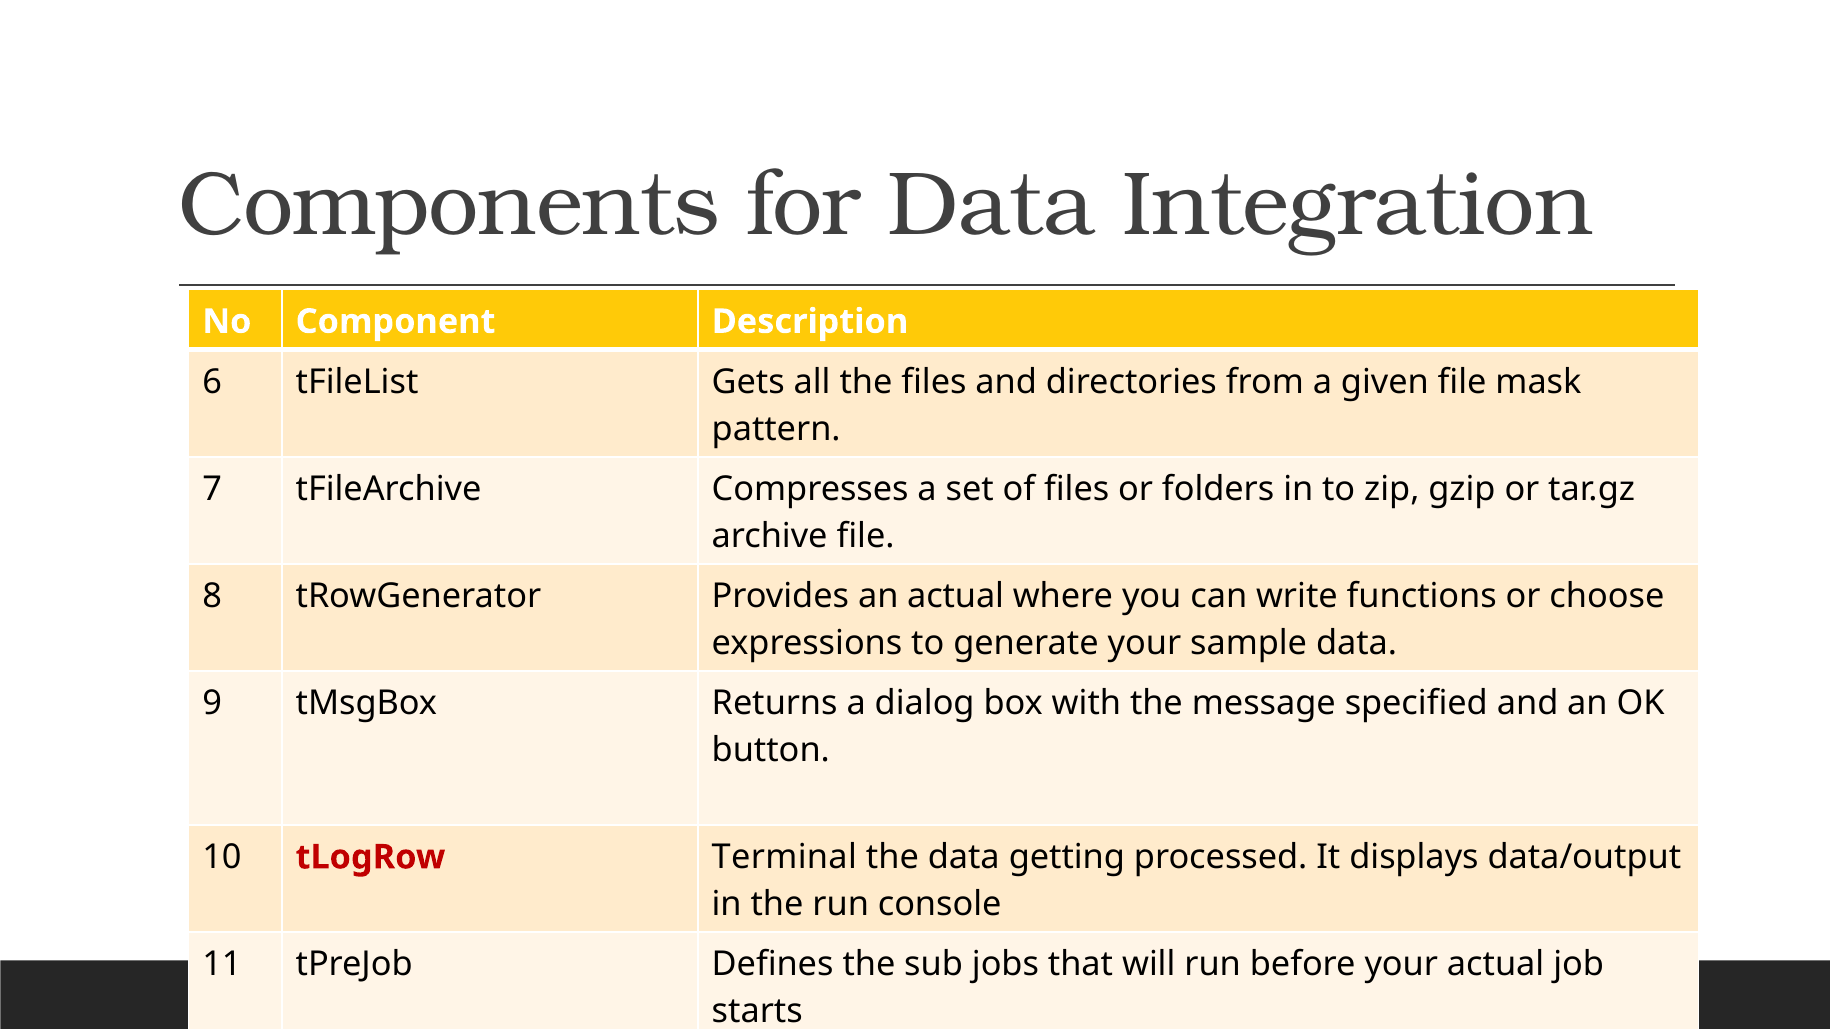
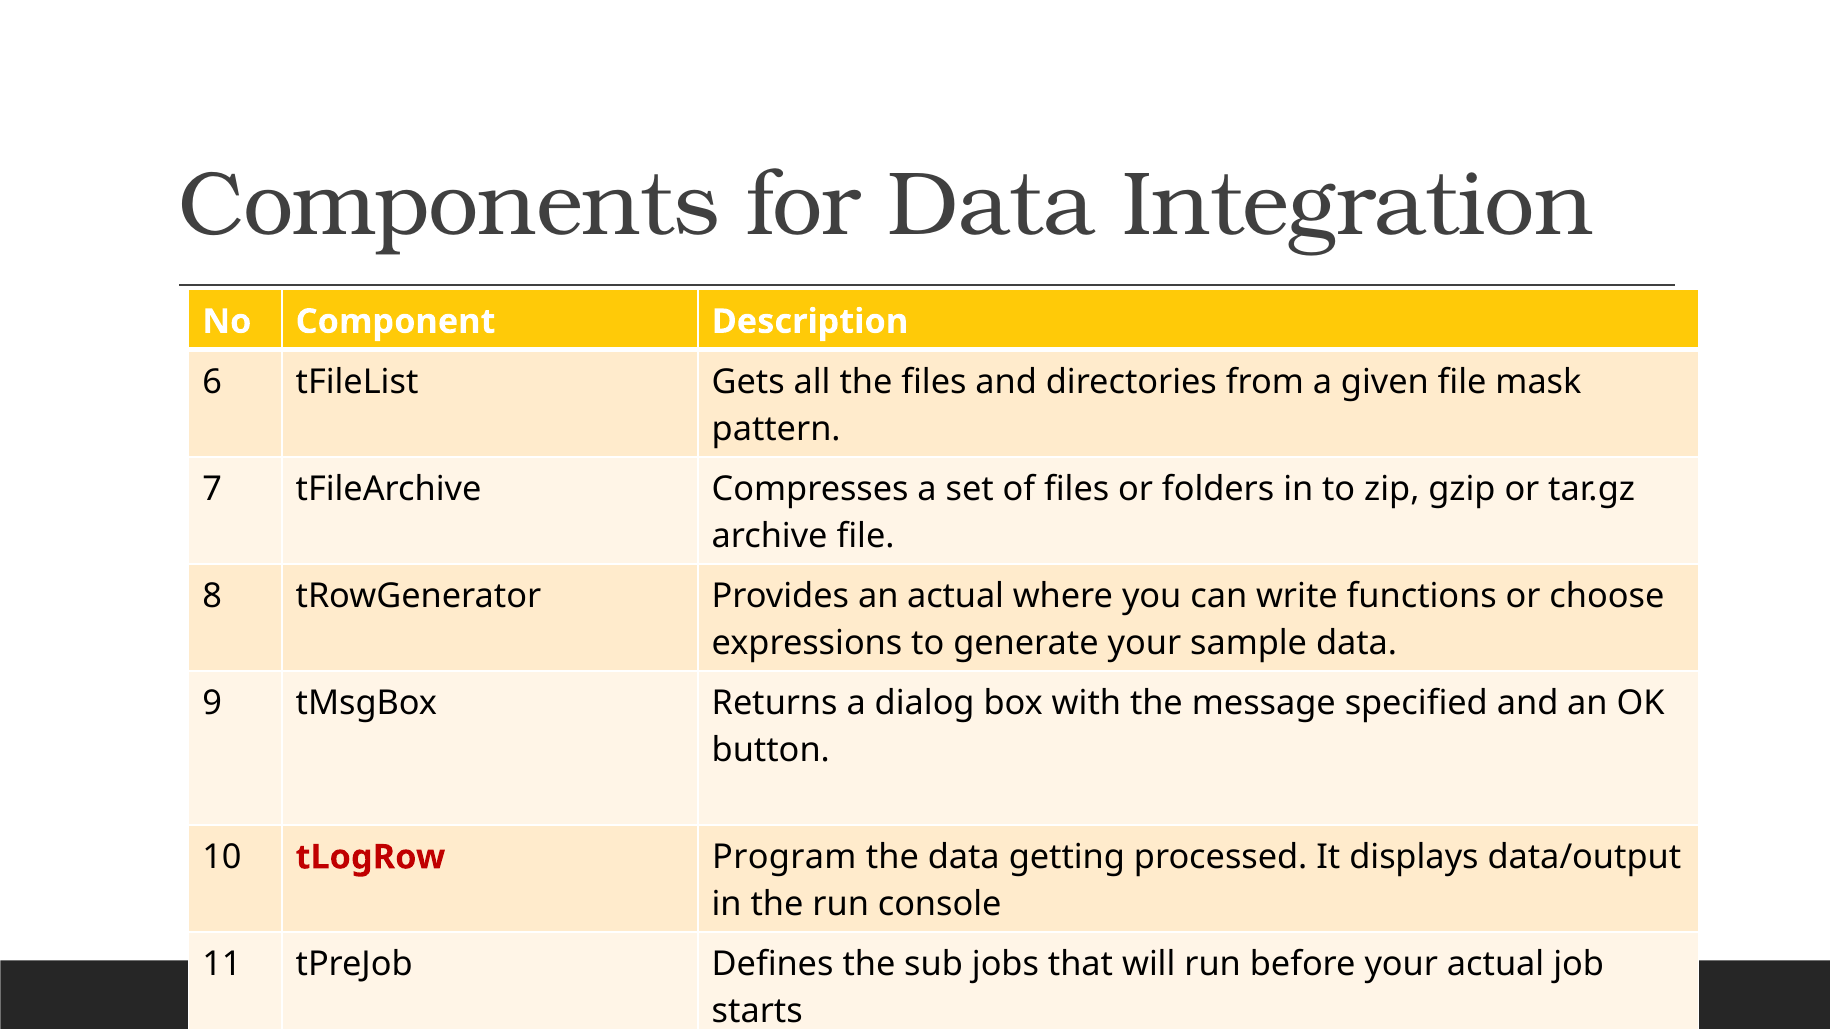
Terminal: Terminal -> Program (784, 857)
